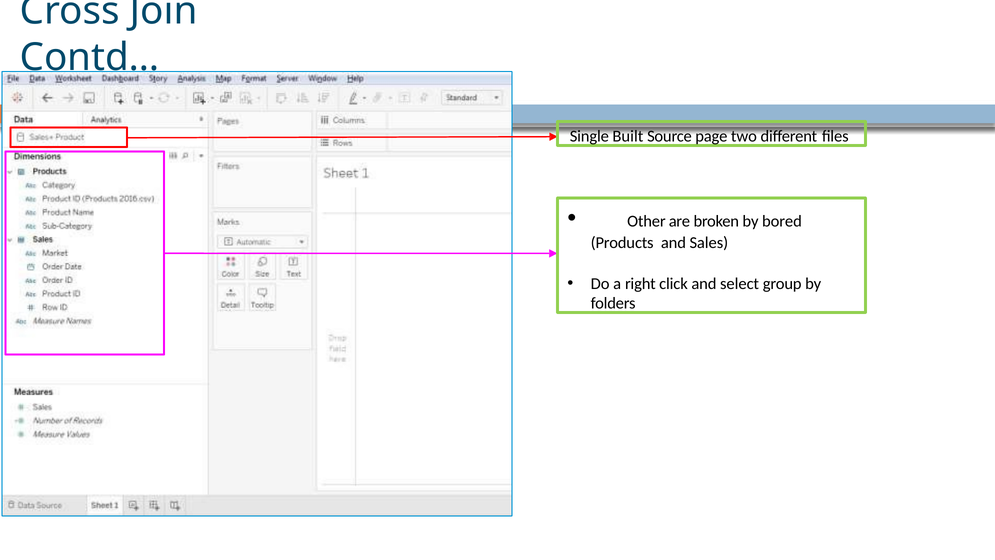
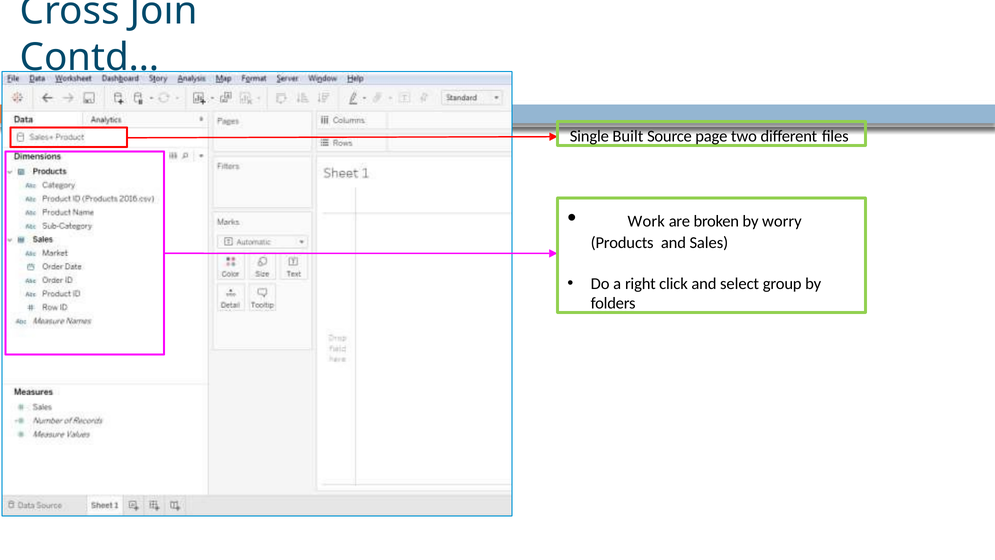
Other: Other -> Work (646, 222)
bored: bored -> worry (782, 222)
